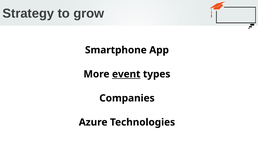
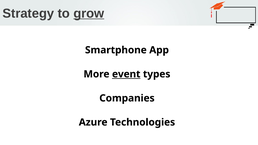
grow underline: none -> present (89, 13)
